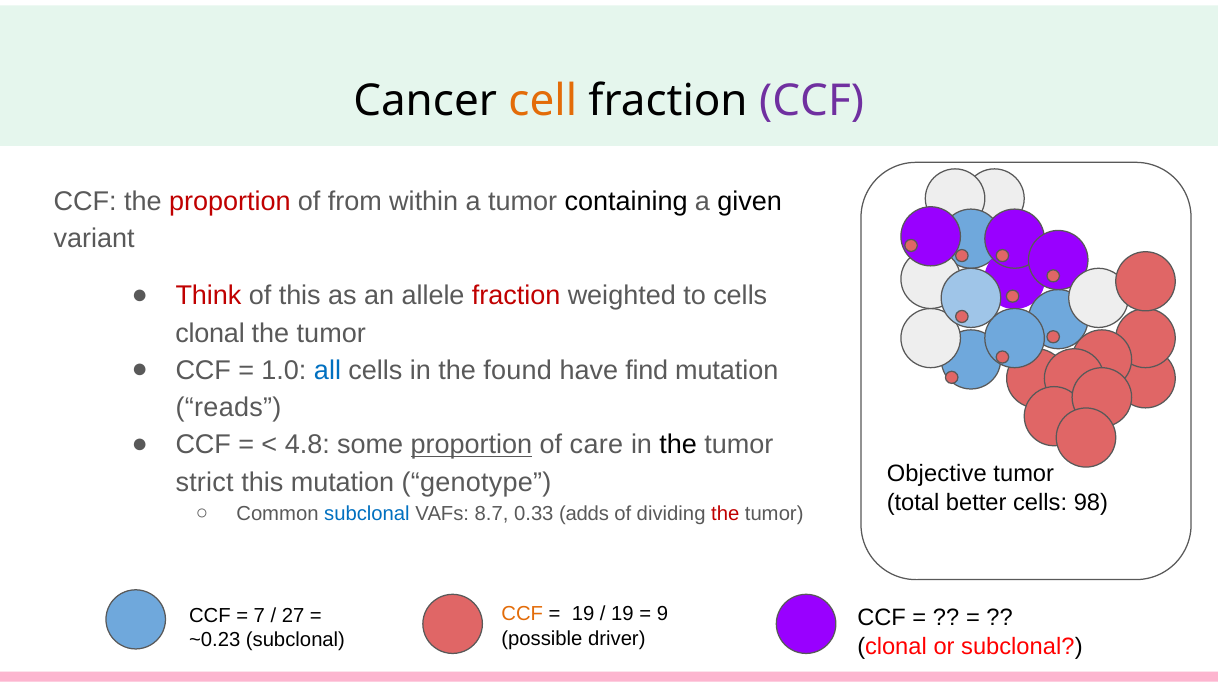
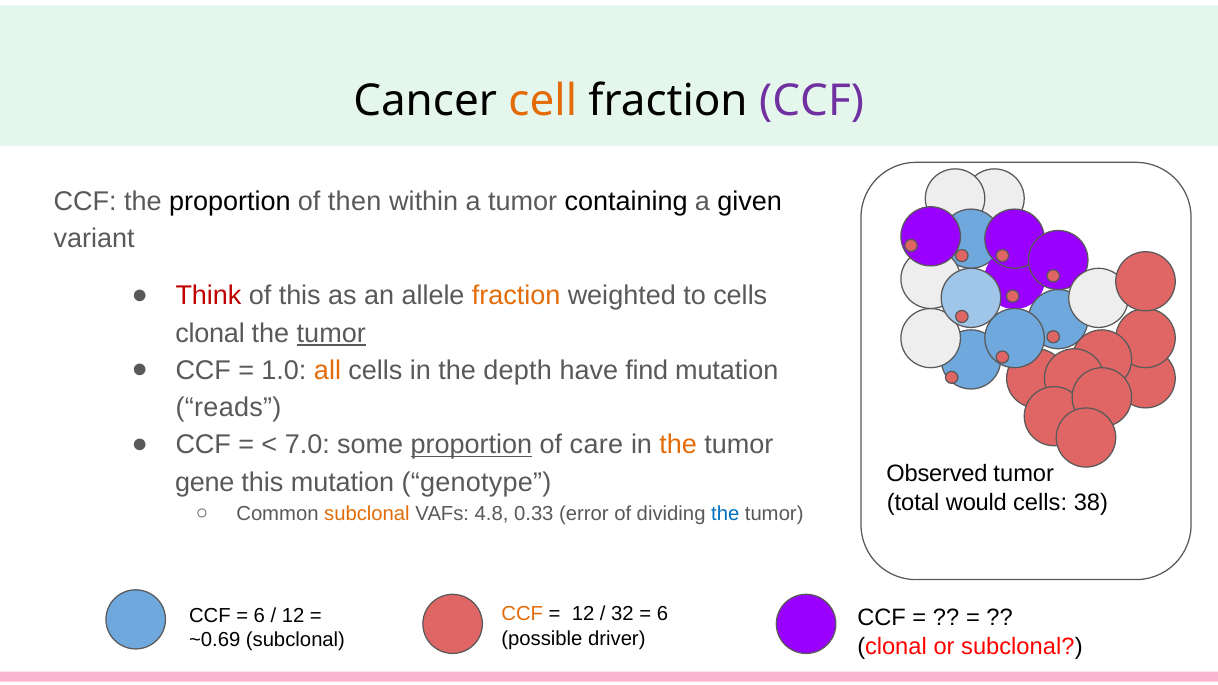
proportion colour: red -> black (230, 201)
from: from -> then (355, 201)
fraction colour: red -> orange (516, 296)
tumor underline: none -> present (331, 333)
all colour: blue -> orange (327, 371)
found: found -> depth (518, 371)
4.8: 4.8 -> 7.0 (307, 445)
the colour: black -> orange (678, 445)
Objective: Objective -> Observed (937, 474)
strict: strict -> gene (205, 482)
better: better -> would (976, 502)
98: 98 -> 38 (1091, 502)
subclonal colour: blue -> orange (367, 514)
8.7: 8.7 -> 4.8 (492, 514)
adds: adds -> error (584, 514)
the colour: red -> blue (725, 514)
19: 19 -> 12 (583, 614)
19: 19 -> 32 (622, 614)
9: 9 -> 6 (662, 614)
7: 7 -> 6 (259, 616)
27: 27 -> 12 (293, 616)
~0.23: ~0.23 -> ~0.69 (215, 640)
